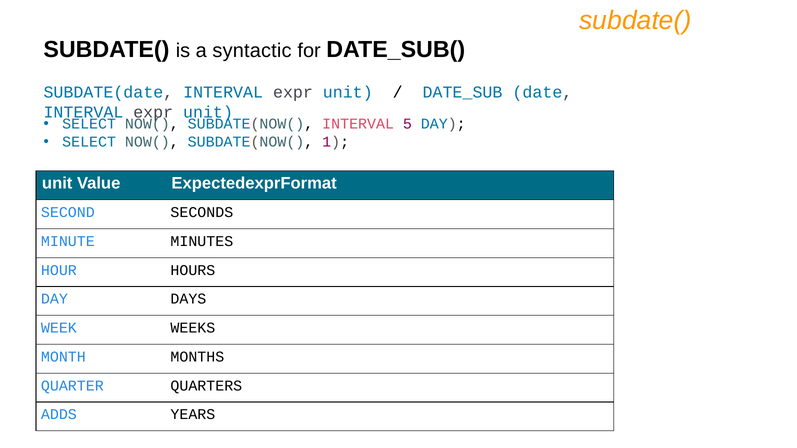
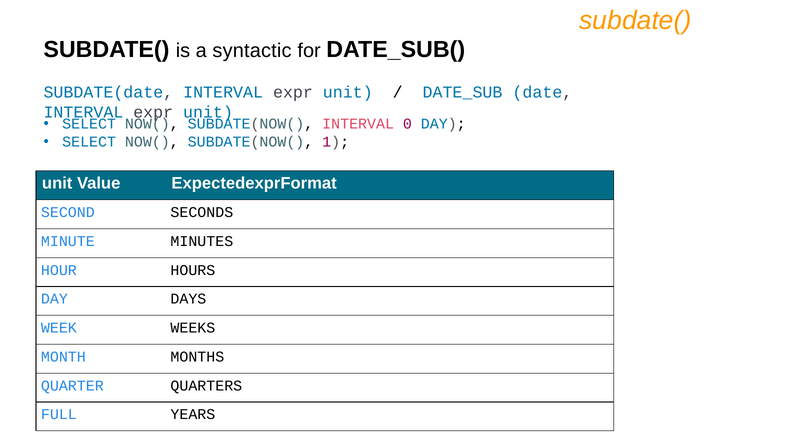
5: 5 -> 0 (407, 124)
ADDS: ADDS -> FULL (59, 415)
